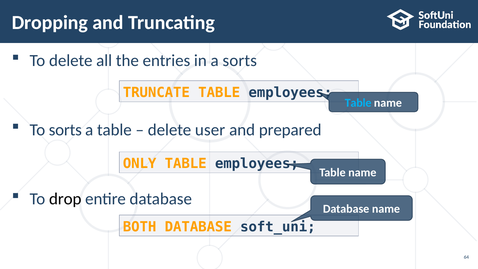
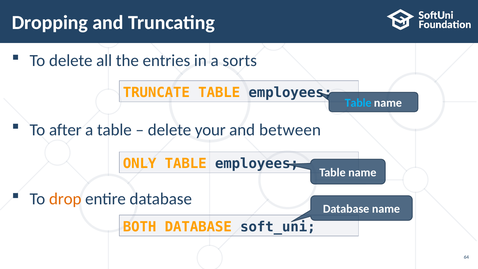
To sorts: sorts -> after (65, 130)
user: user -> your (210, 130)
prepared: prepared -> between (290, 130)
drop colour: black -> orange (65, 199)
